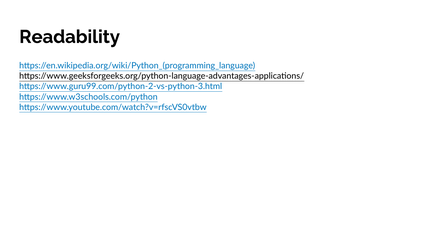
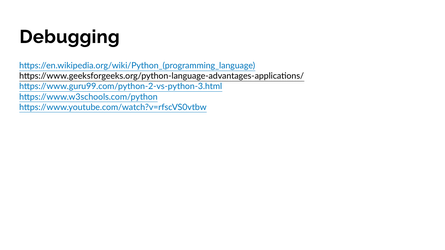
Readability: Readability -> Debugging (69, 37)
